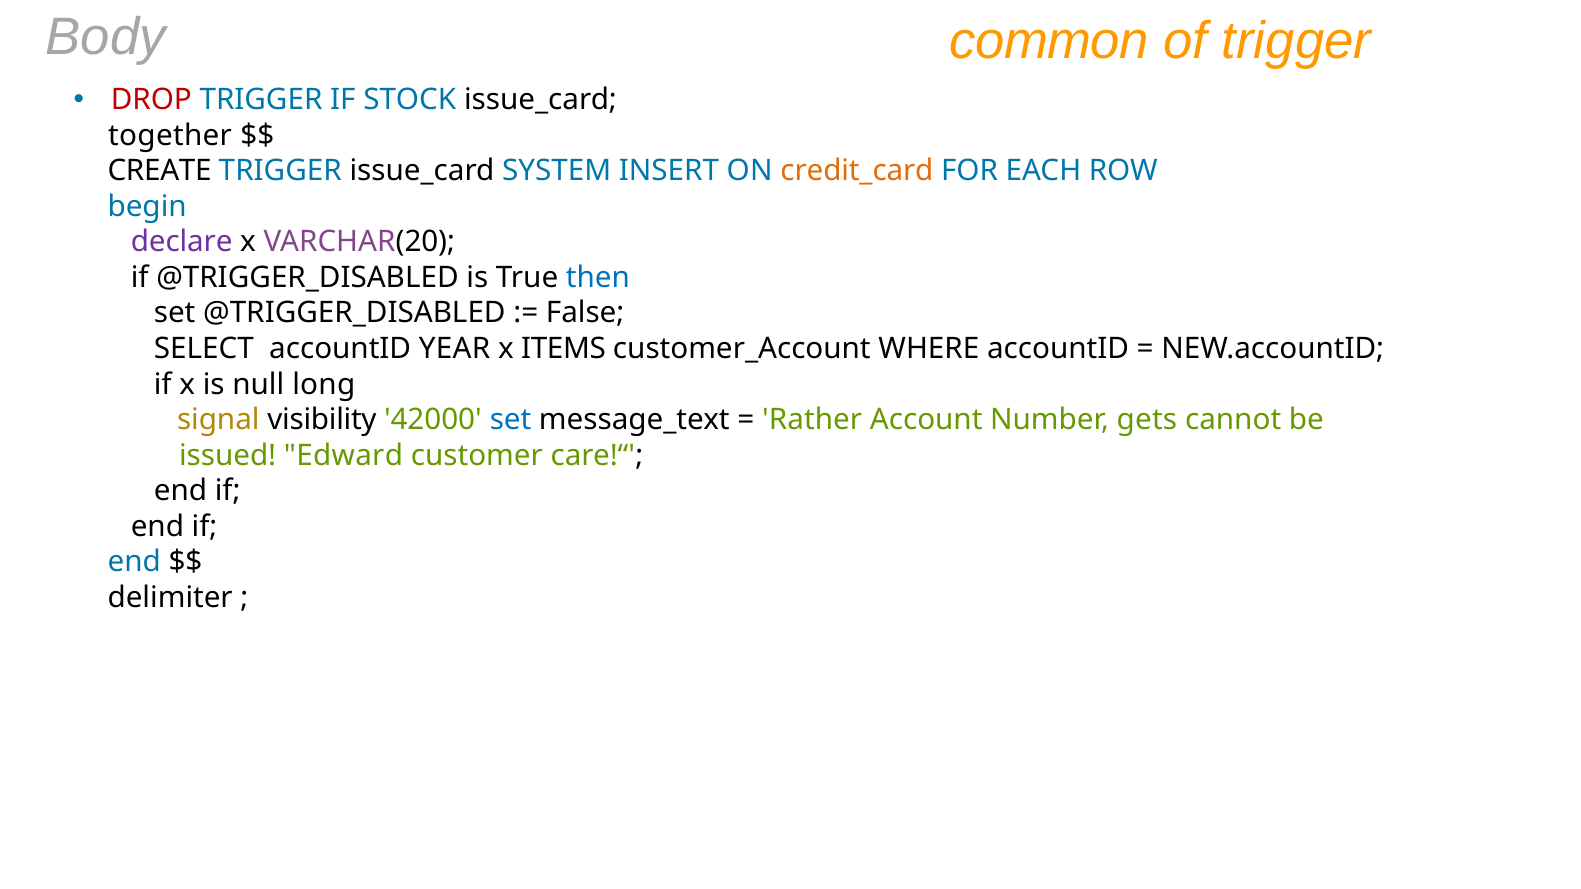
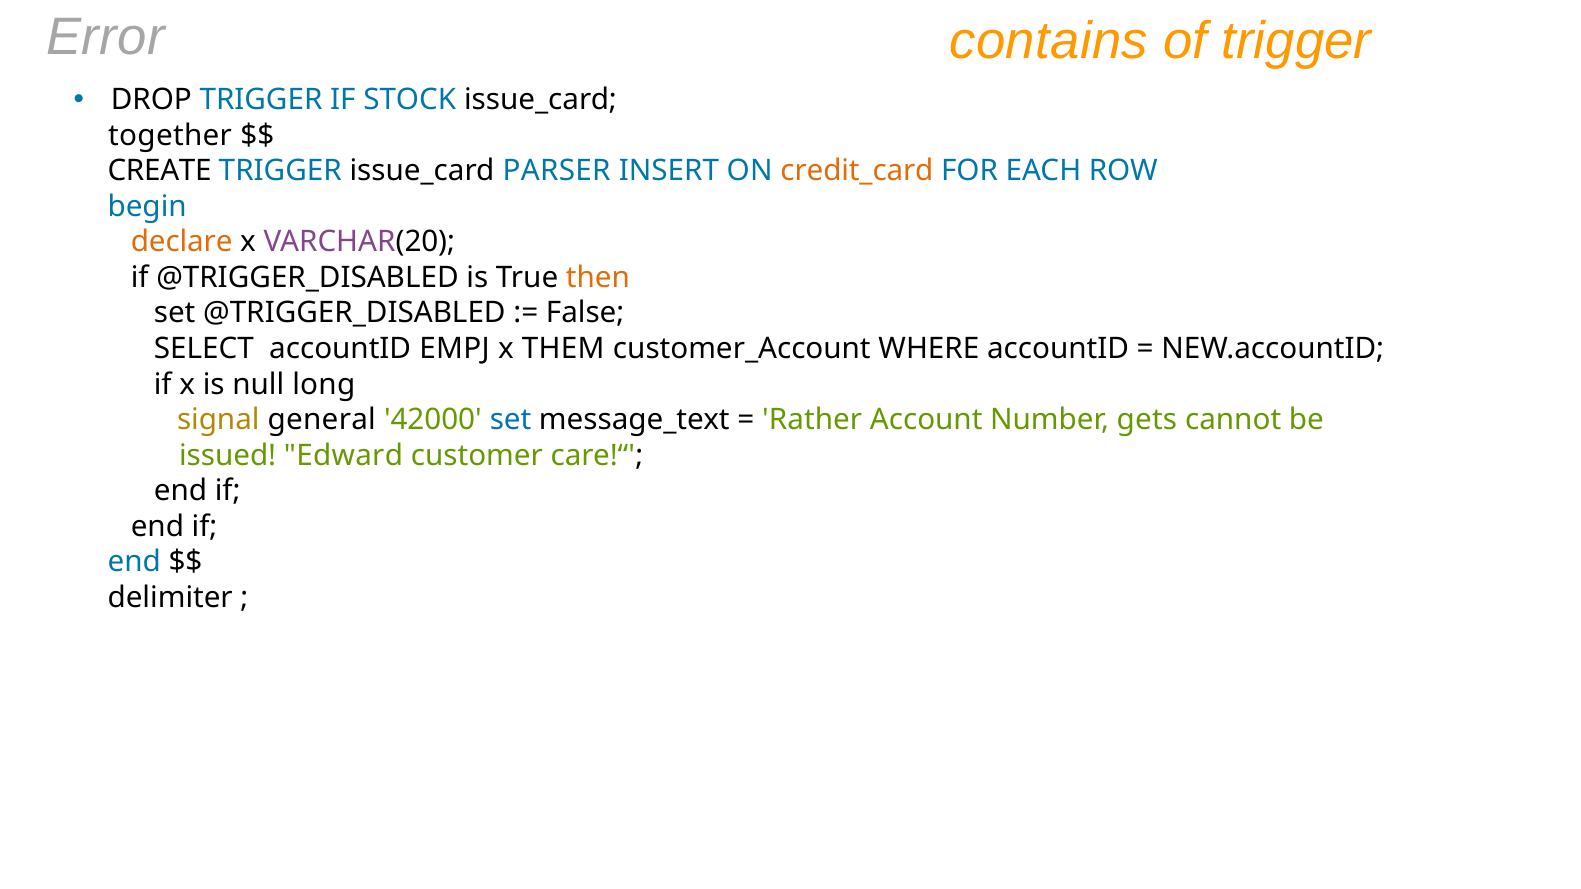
Body: Body -> Error (106, 38)
common: common -> contains (1049, 41)
DROP colour: red -> black (151, 100)
SYSTEM: SYSTEM -> PARSER (557, 171)
declare colour: purple -> orange (182, 242)
then colour: blue -> orange (598, 278)
YEAR: YEAR -> EMPJ (454, 349)
ITEMS: ITEMS -> THEM (563, 349)
visibility: visibility -> general (322, 420)
